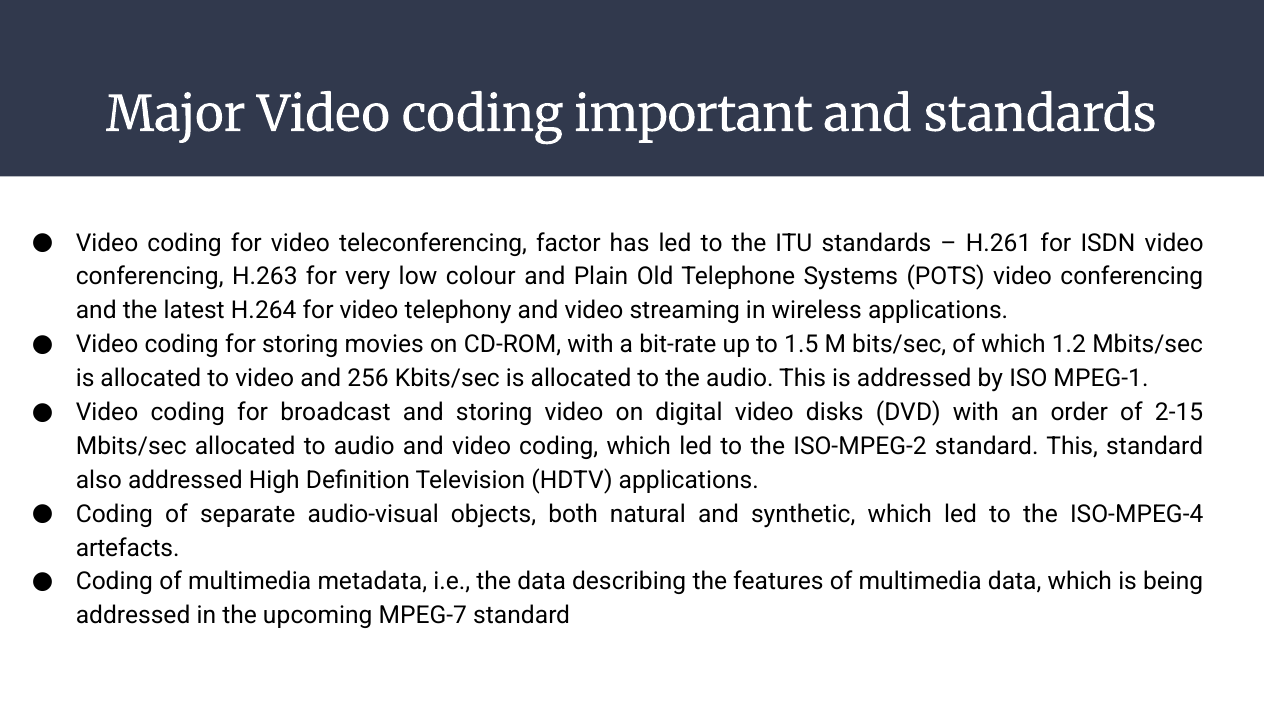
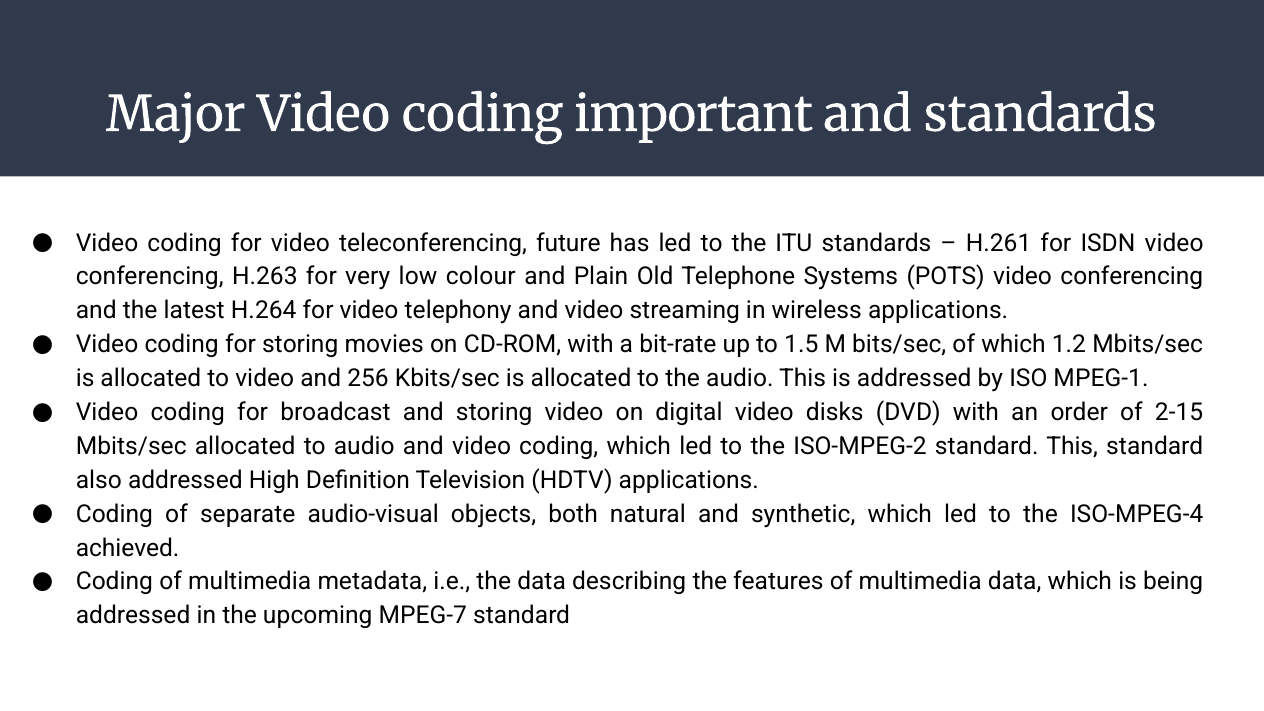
factor: factor -> future (568, 243)
artefacts: artefacts -> achieved (128, 548)
